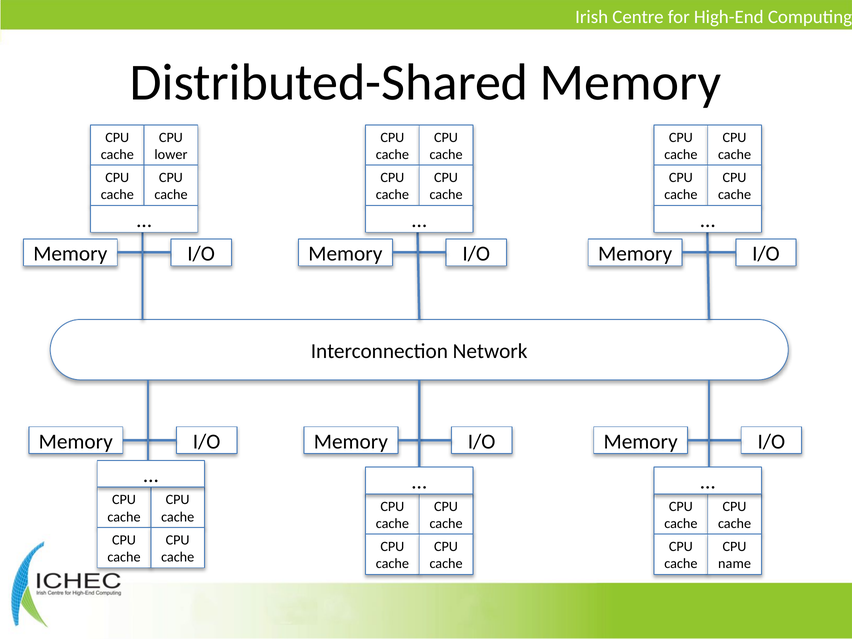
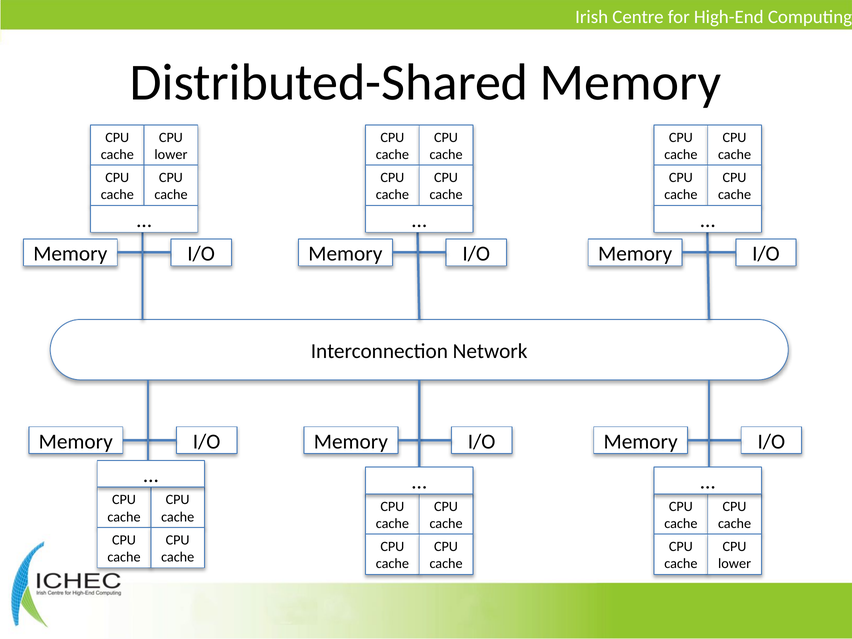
name: name -> lower (735, 564)
